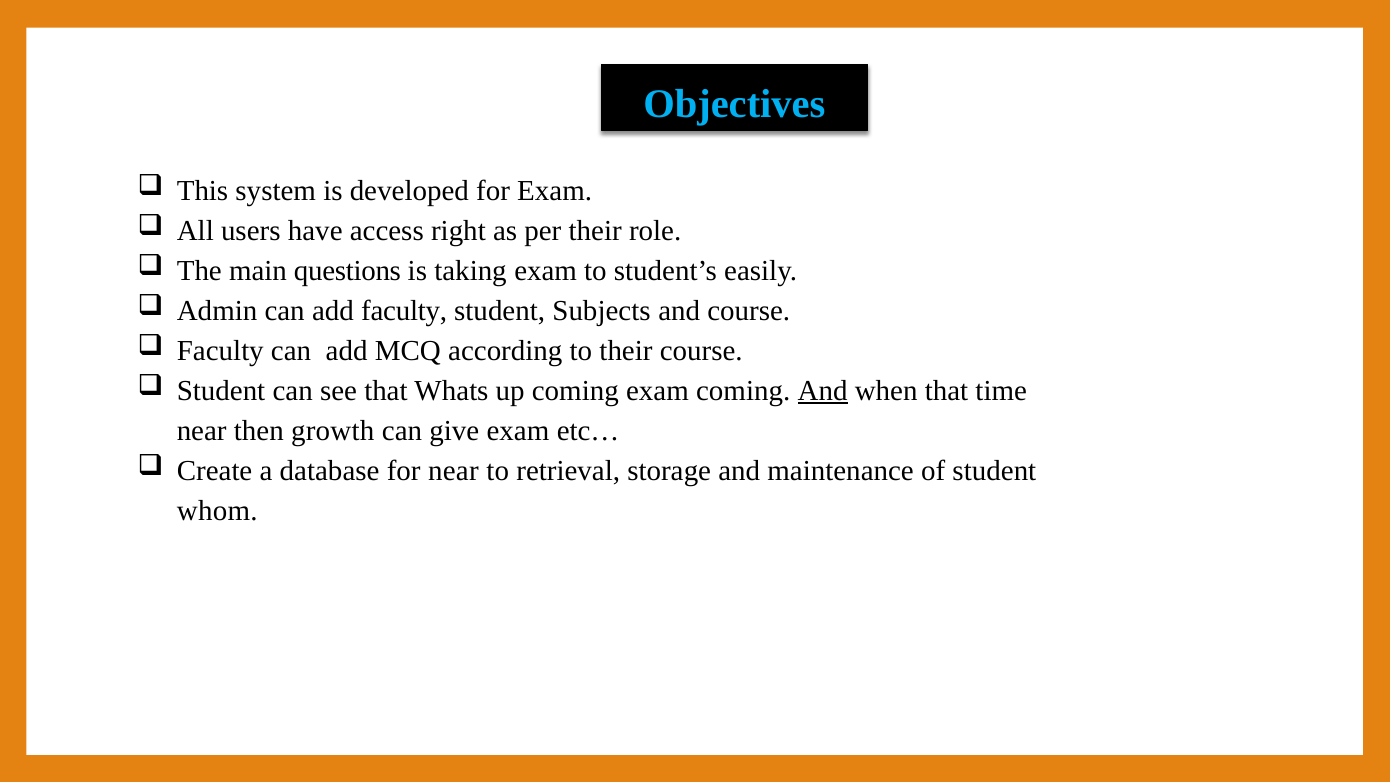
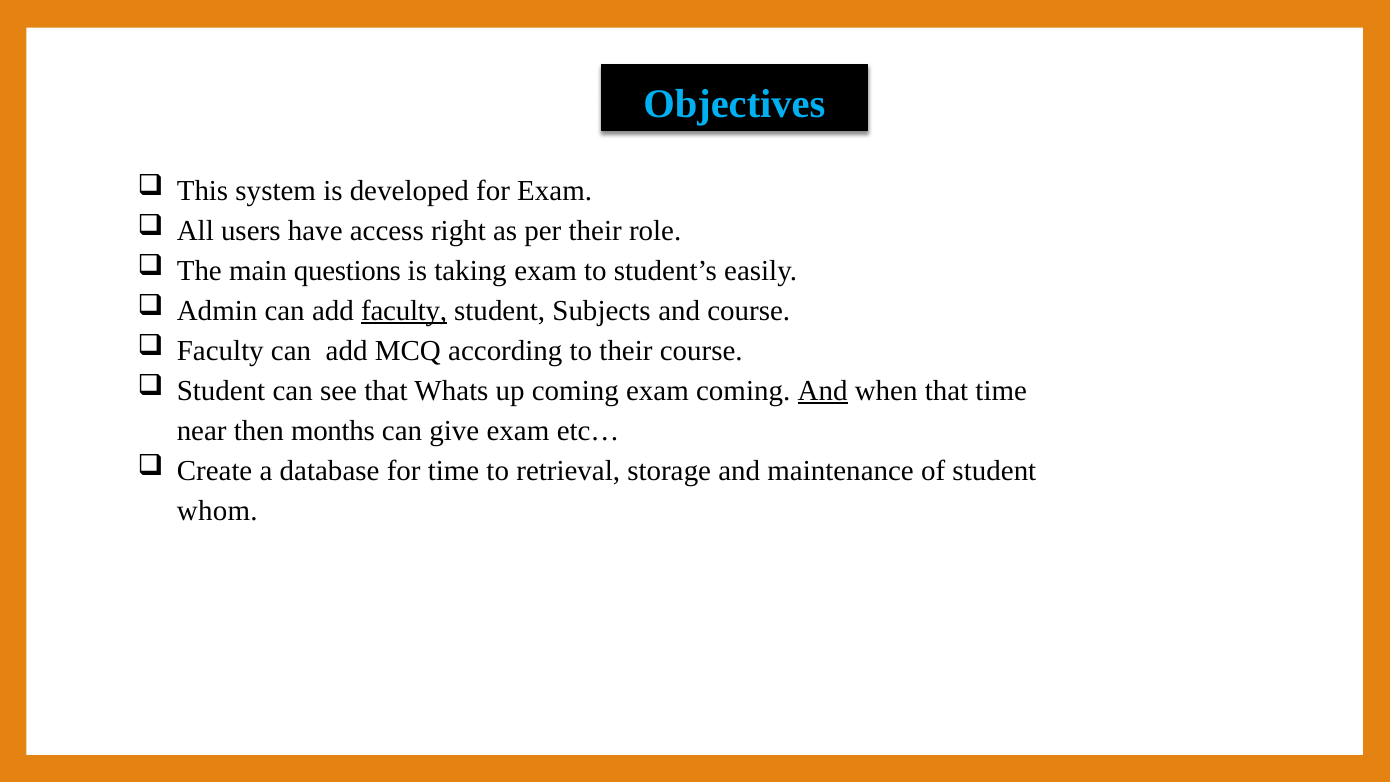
faculty underline: none -> present (404, 311)
growth: growth -> months (333, 431)
for near: near -> time (454, 471)
